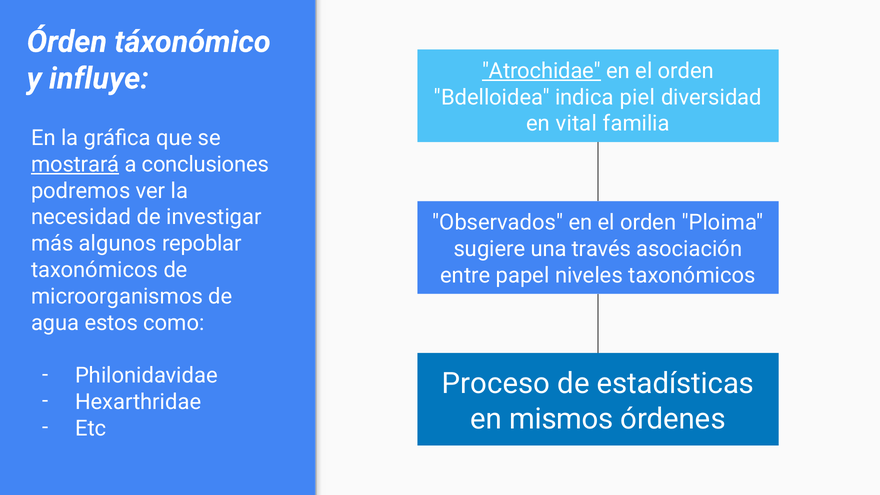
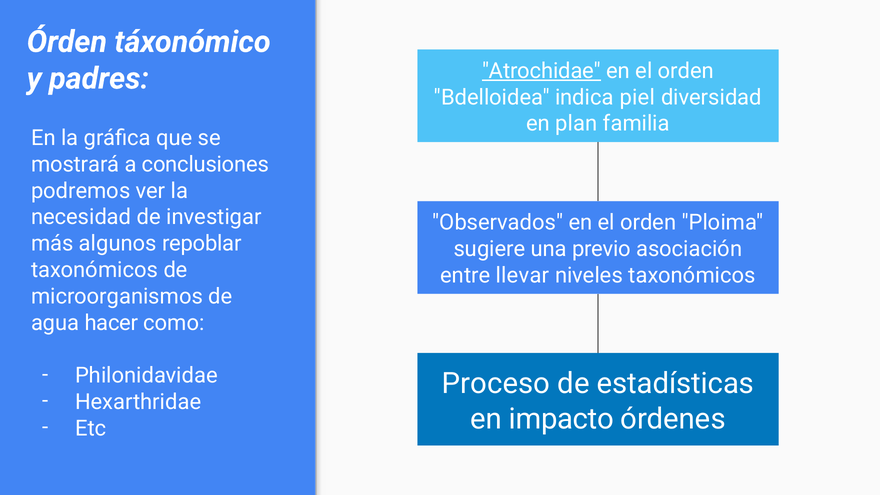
influye: influye -> padres (99, 79)
vital: vital -> plan (576, 124)
mostrará underline: present -> none (75, 164)
través: través -> previo (602, 249)
papel: papel -> llevar (522, 275)
estos: estos -> hacer (111, 323)
mismos: mismos -> impacto (561, 419)
